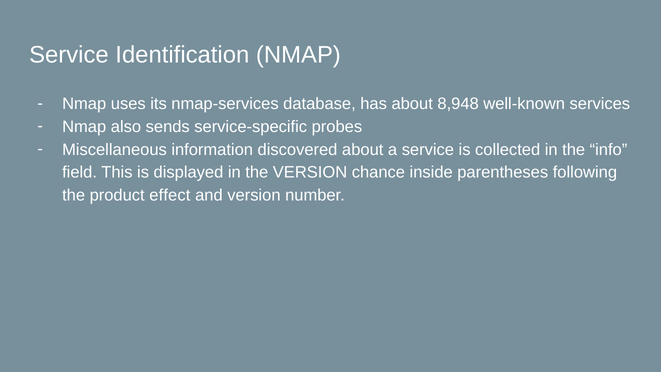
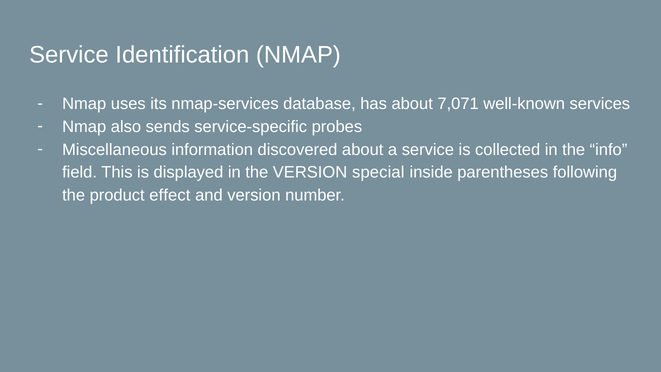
8,948: 8,948 -> 7,071 (458, 104)
chance: chance -> special (378, 172)
